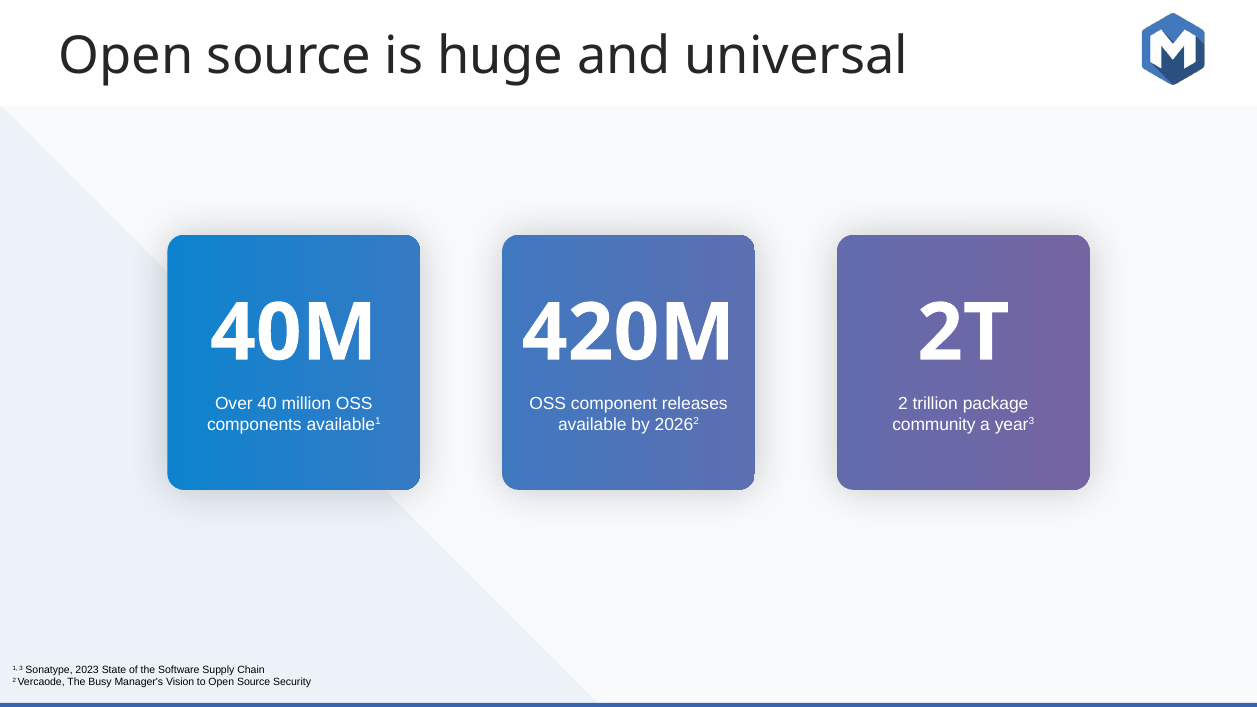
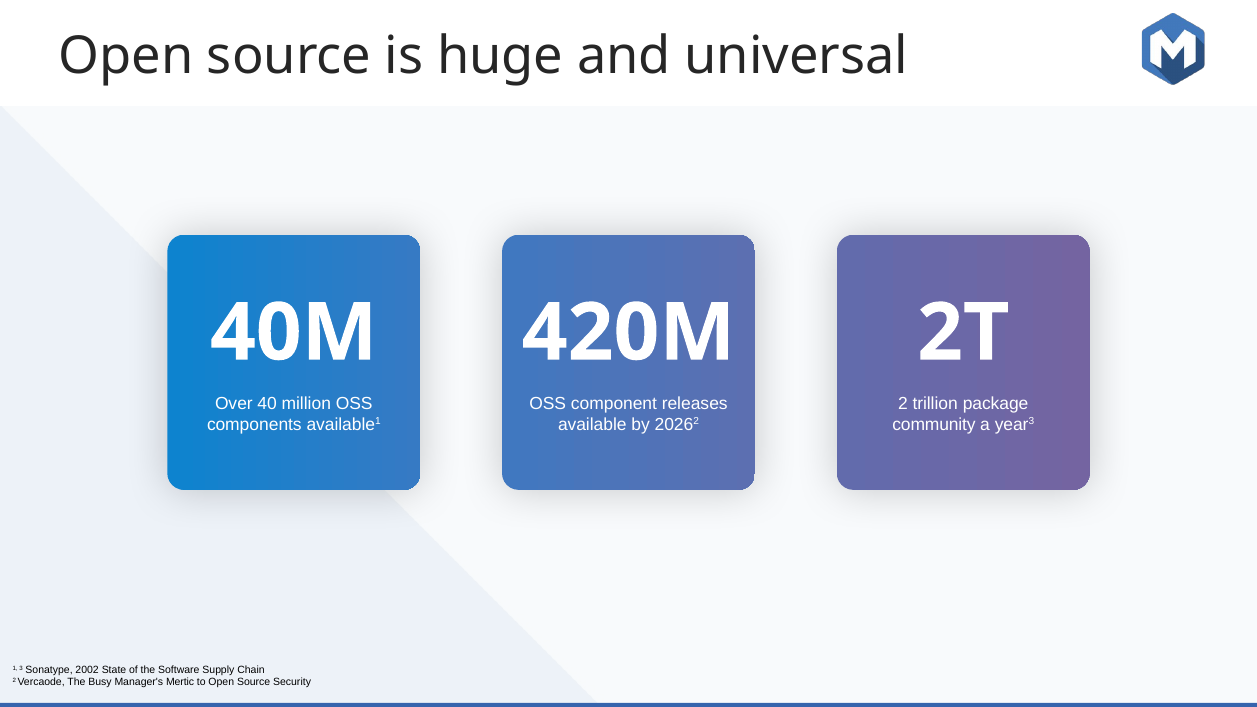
2023: 2023 -> 2002 (87, 670)
Vision: Vision -> Mertic (180, 682)
